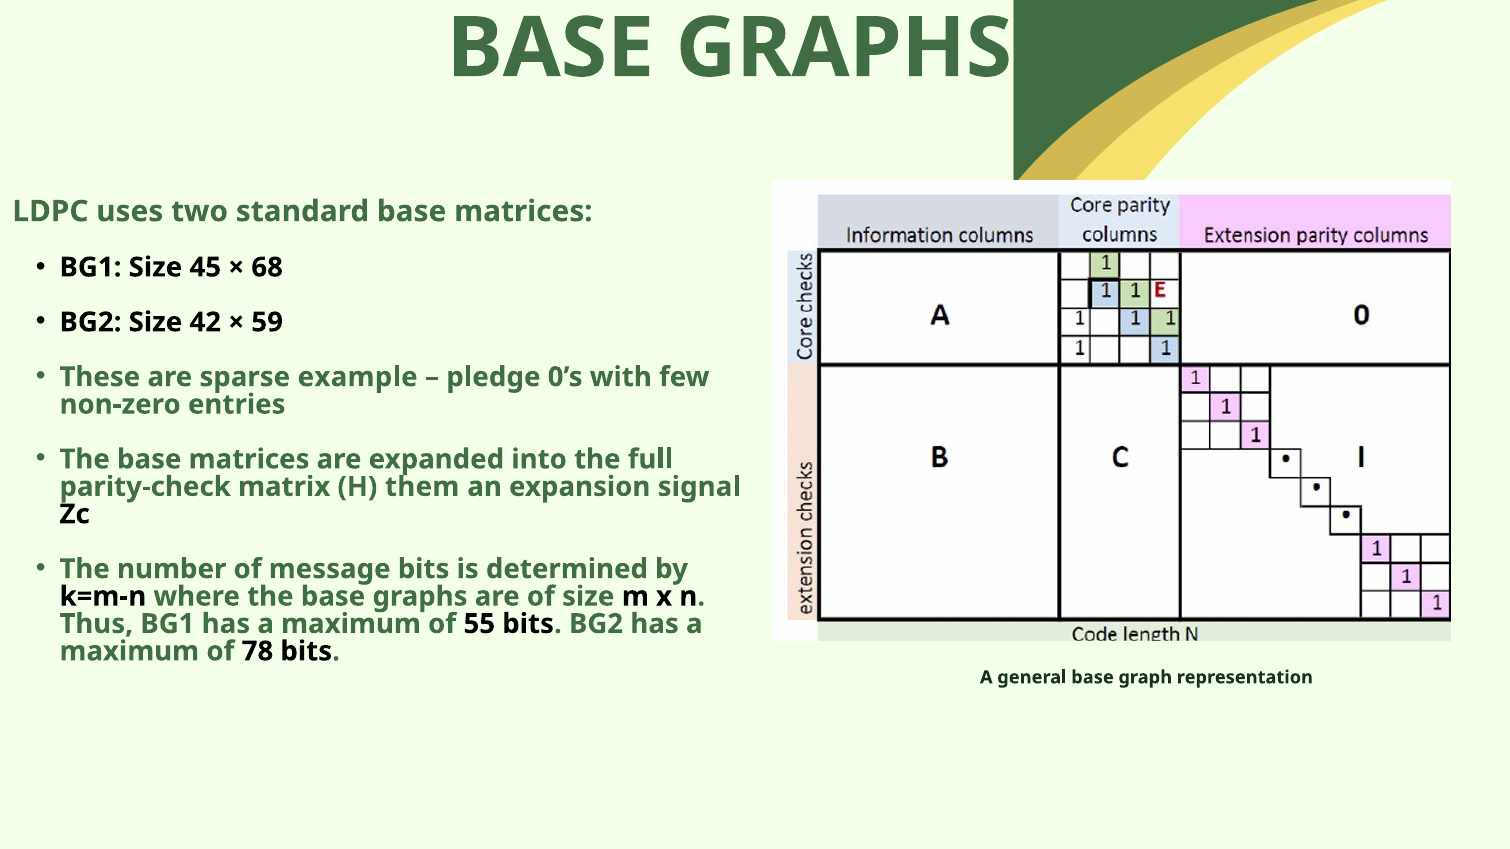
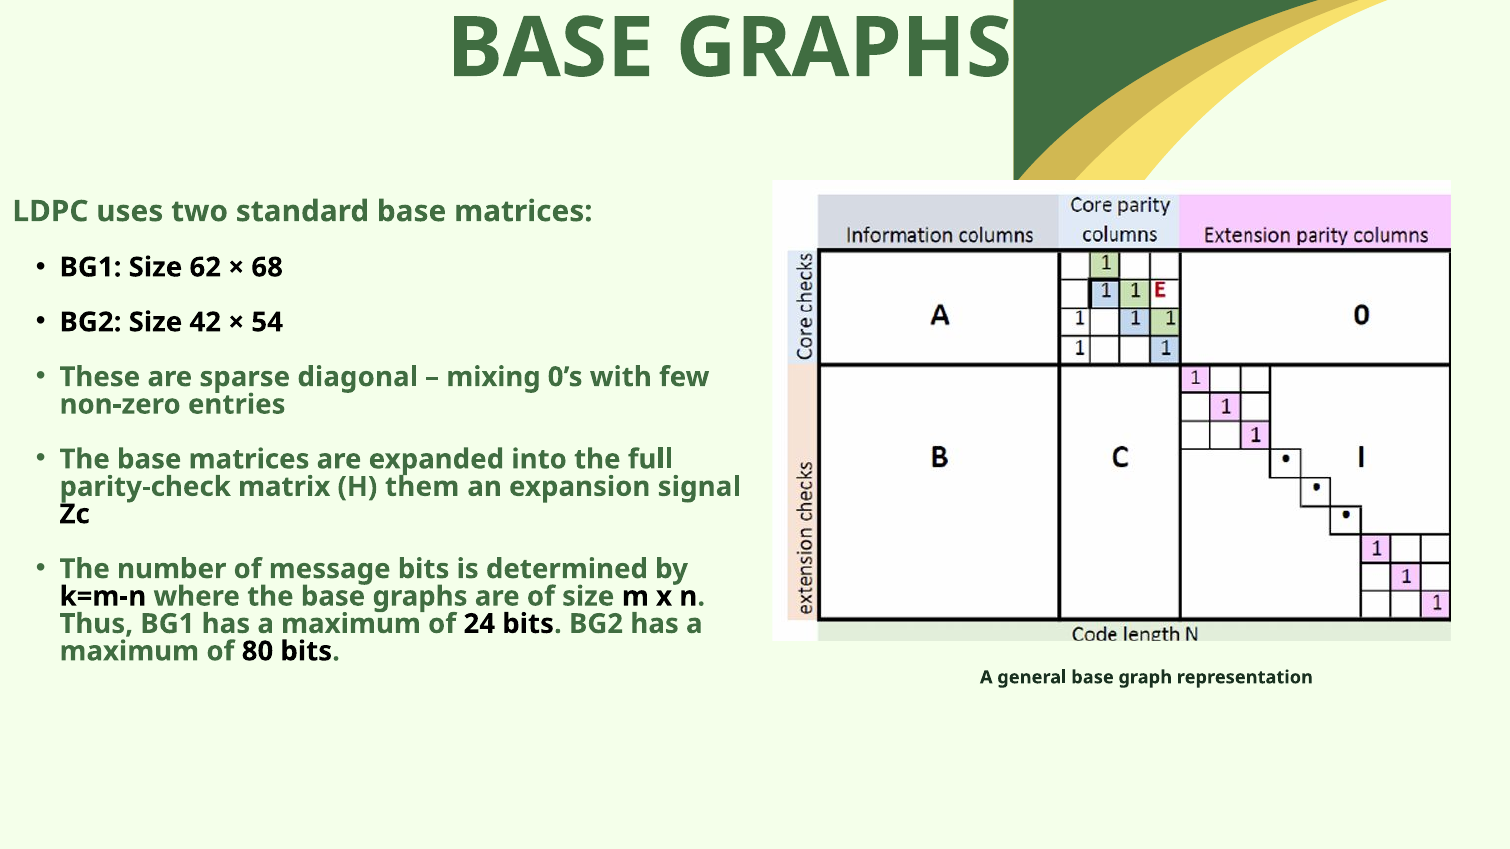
45: 45 -> 62 (205, 267)
59: 59 -> 54 (267, 322)
example: example -> diagonal (358, 377)
pledge: pledge -> mixing (494, 377)
55: 55 -> 24 (479, 624)
78: 78 -> 80 (257, 652)
